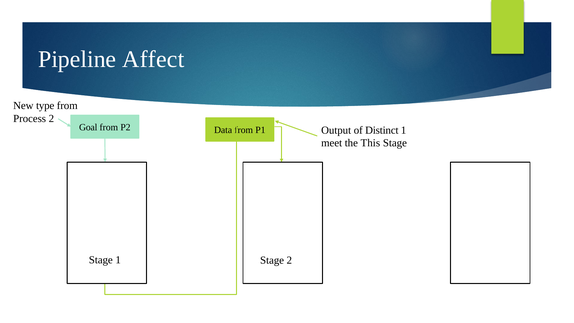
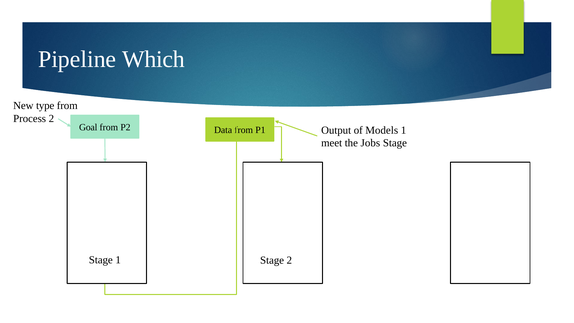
Affect: Affect -> Which (153, 59)
Distinct: Distinct -> Models (382, 130)
This: This -> Jobs (370, 143)
